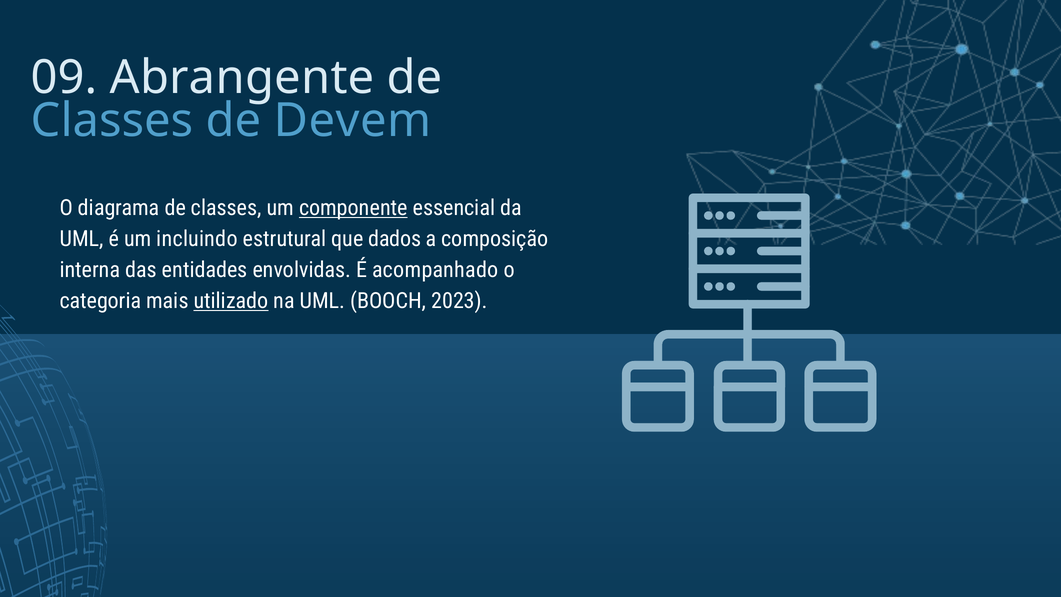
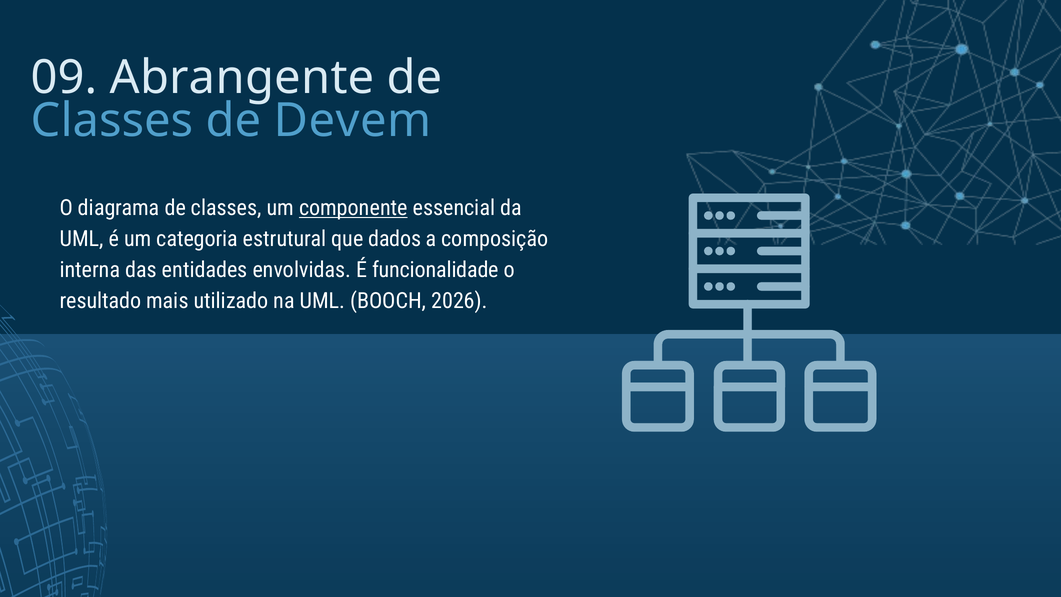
incluindo: incluindo -> categoria (197, 239)
acompanhado: acompanhado -> funcionalidade (435, 270)
categoria: categoria -> resultado (100, 301)
utilizado underline: present -> none (231, 301)
2023: 2023 -> 2026 (459, 301)
